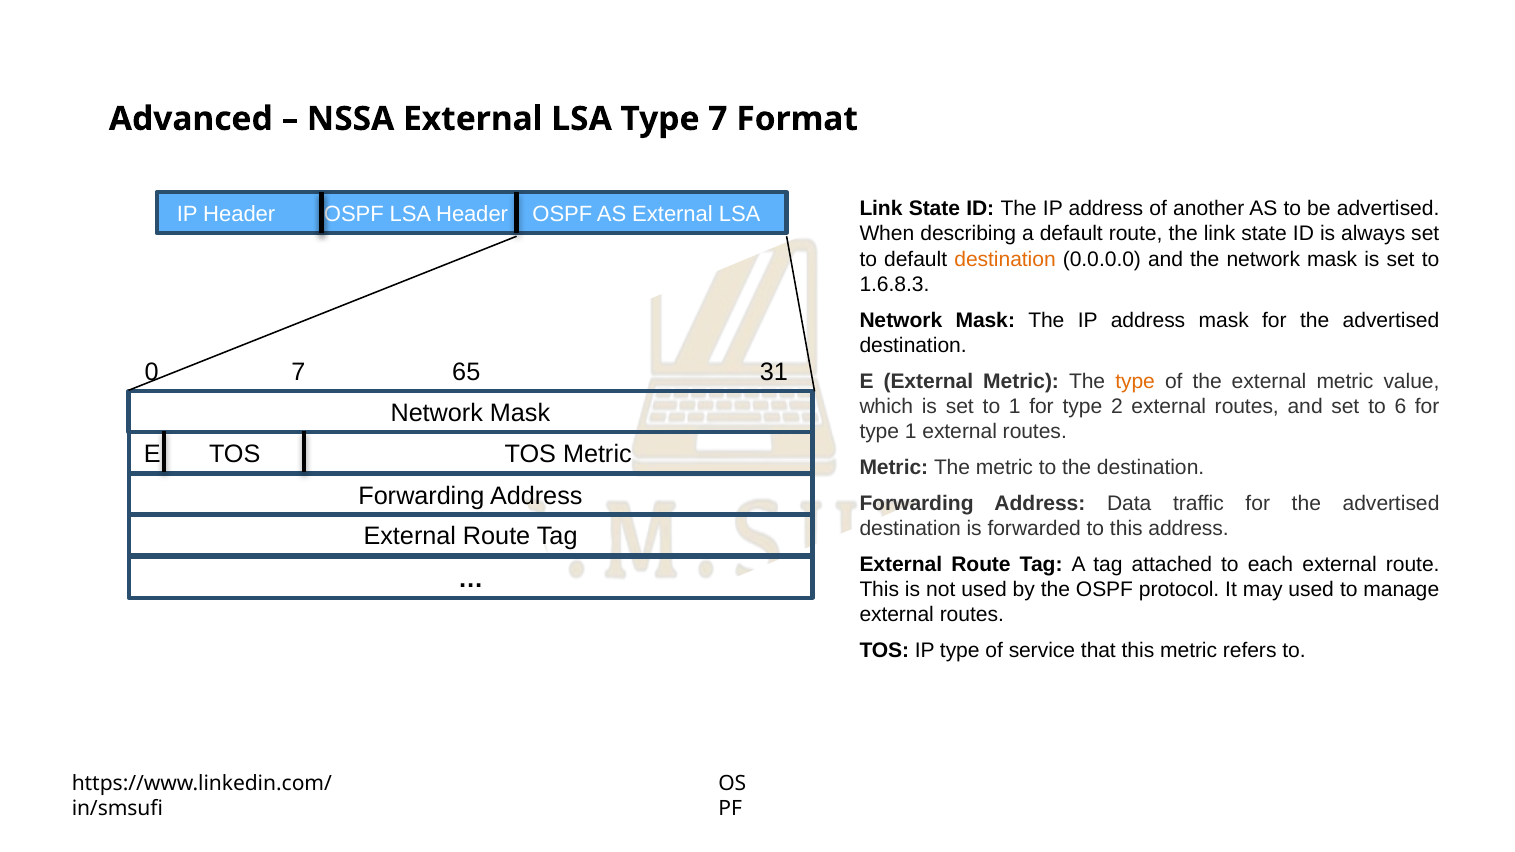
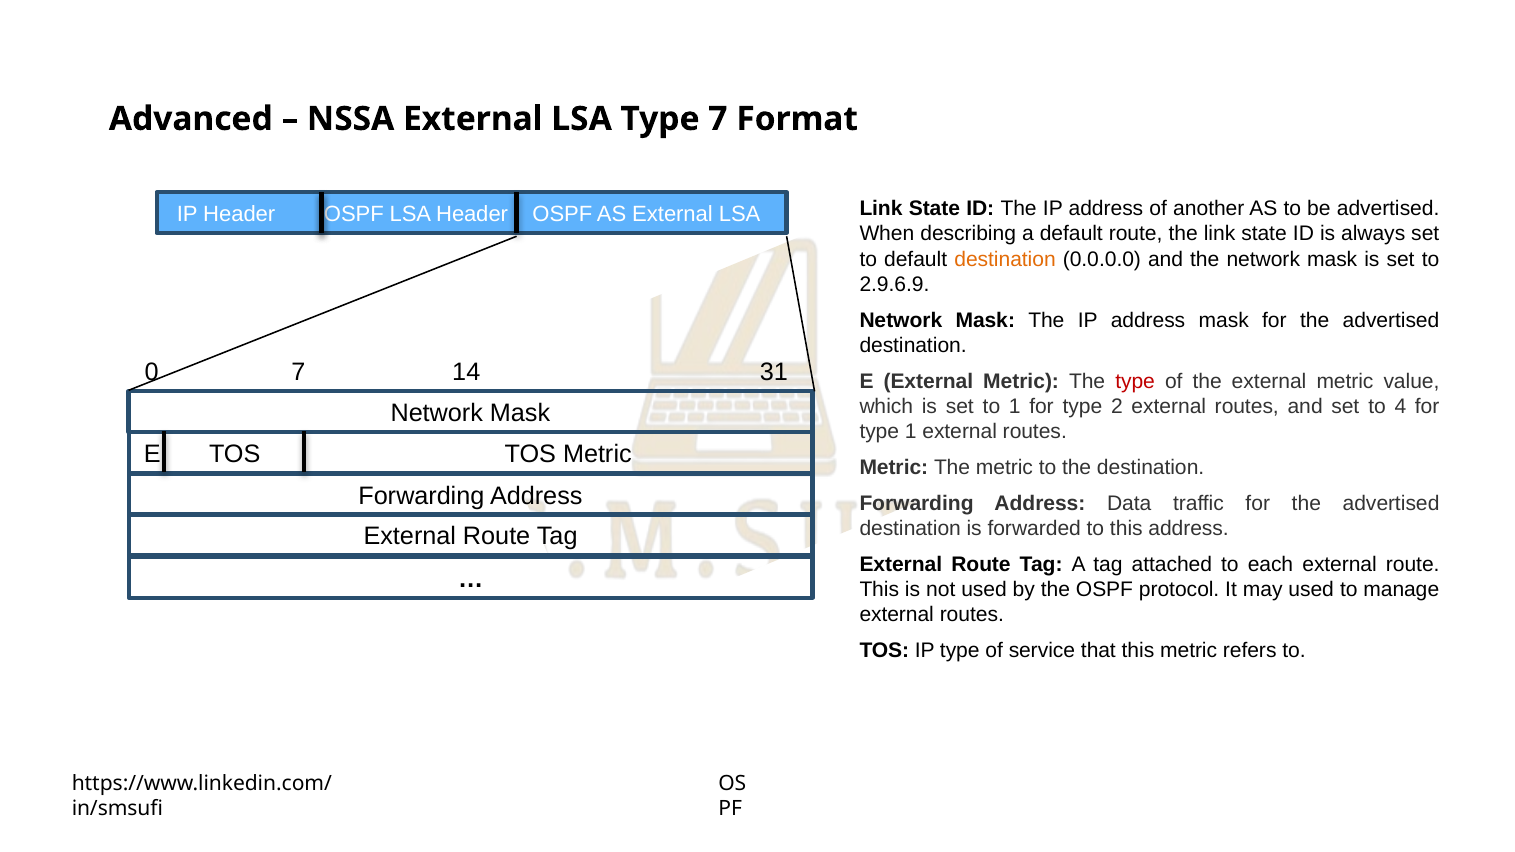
1.6.8.3: 1.6.8.3 -> 2.9.6.9 (894, 284)
65: 65 -> 14 (466, 372)
type colour: orange -> red (1135, 381)
6: 6 -> 4 (1400, 407)
